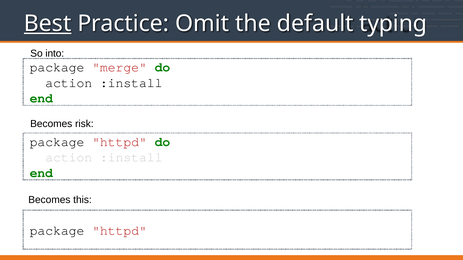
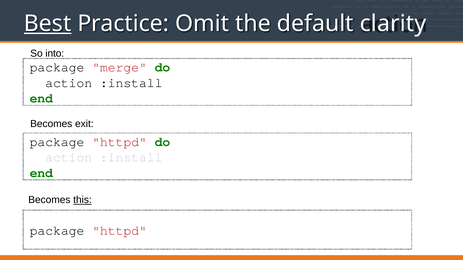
typing: typing -> clarity (393, 24)
risk: risk -> exit (84, 124)
this underline: none -> present (82, 200)
